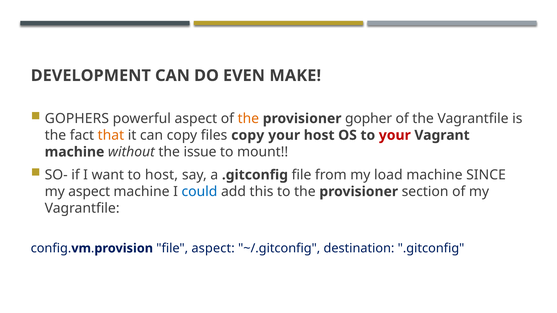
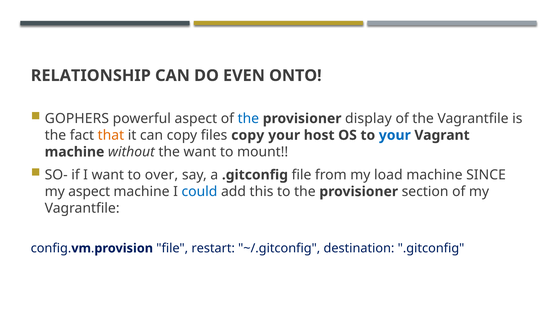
DEVELOPMENT: DEVELOPMENT -> RELATIONSHIP (91, 76)
MAKE: MAKE -> ONTO (295, 76)
the colour: orange -> blue (248, 119)
gopher: gopher -> display (368, 119)
your colour: red -> blue (395, 135)
the issue: issue -> want (200, 152)
to host: host -> over (161, 175)
file aspect: aspect -> restart (213, 249)
